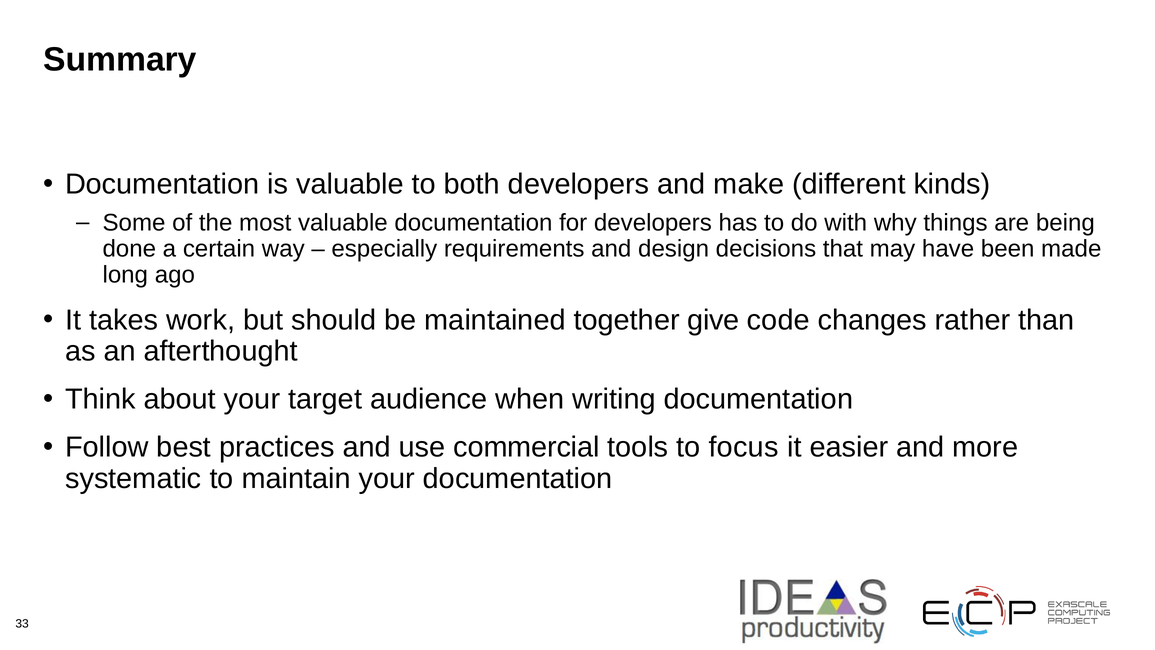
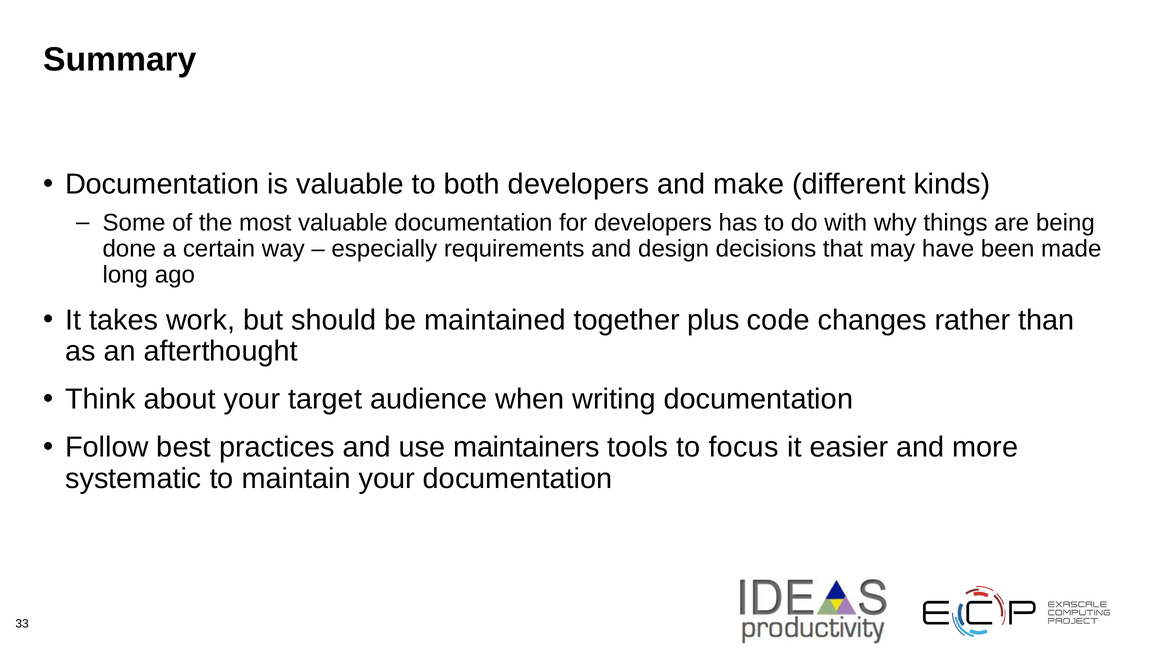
give: give -> plus (713, 320)
commercial: commercial -> maintainers (527, 447)
